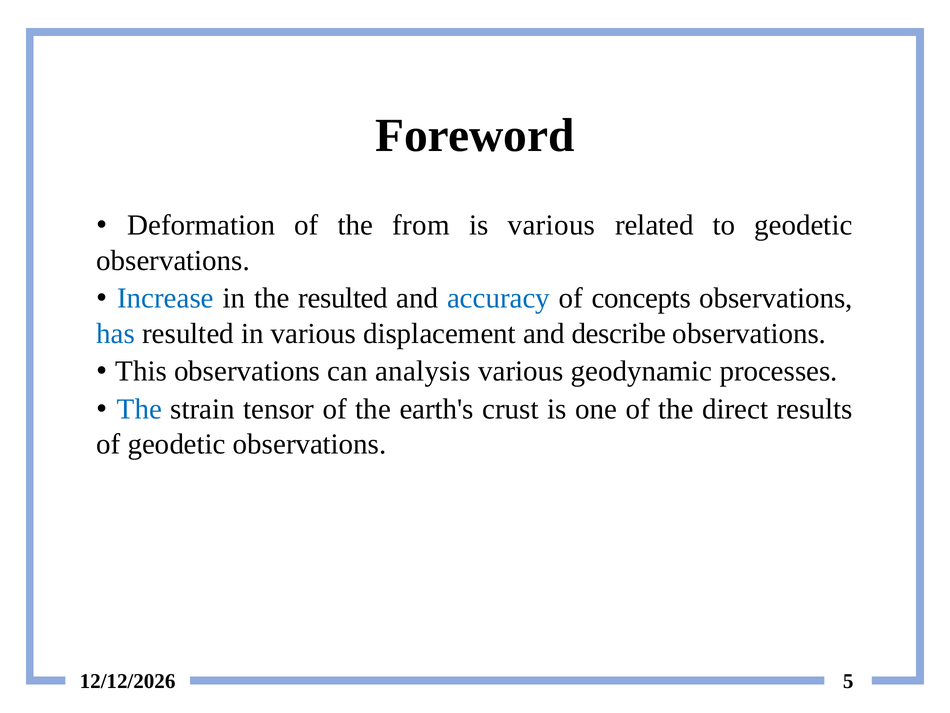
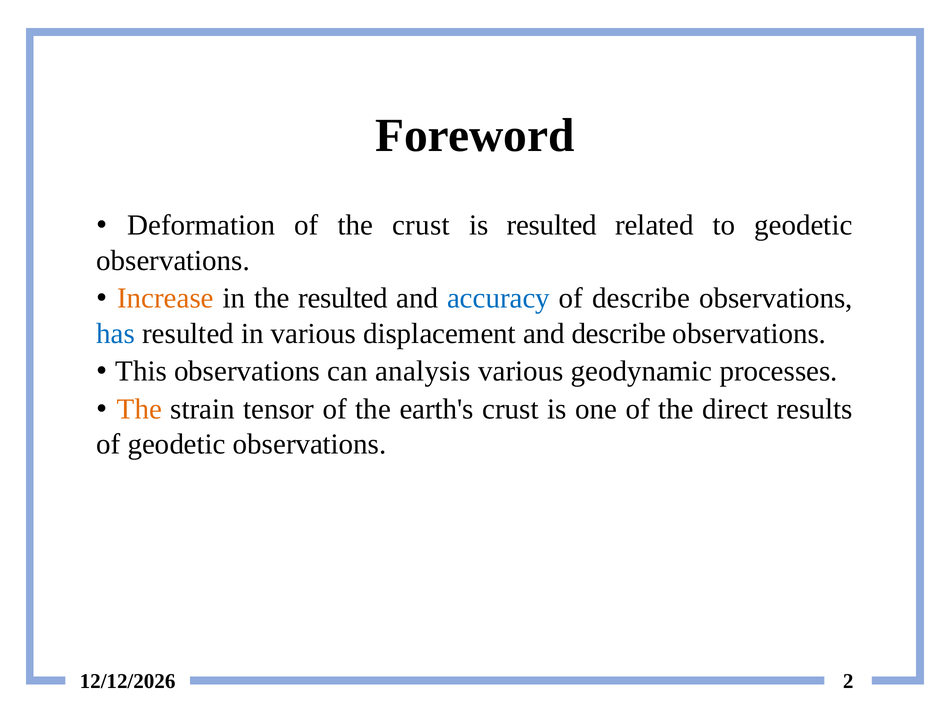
the from: from -> crust (421, 225)
is various: various -> resulted (552, 225)
Increase colour: blue -> orange (165, 298)
of concepts: concepts -> describe (641, 298)
The colour: blue -> orange (139, 409)
5: 5 -> 2 (848, 681)
